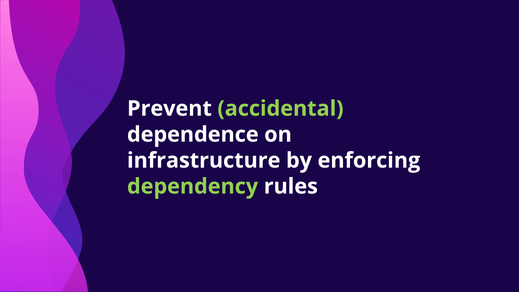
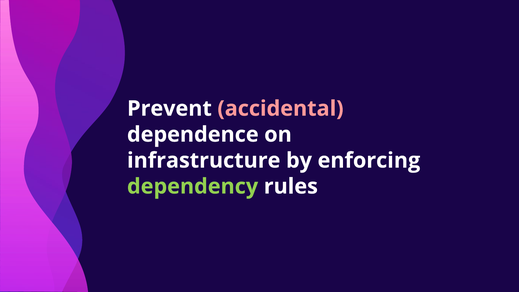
accidental colour: light green -> pink (280, 109)
